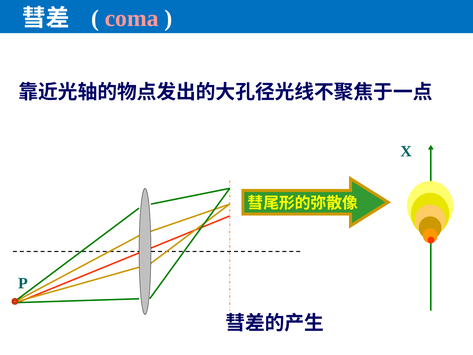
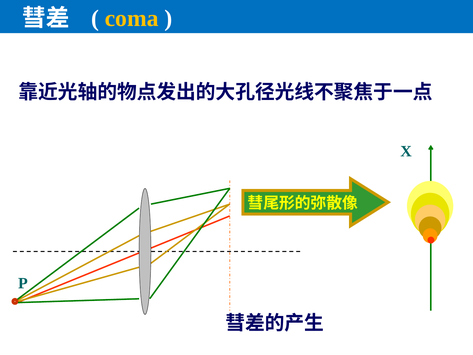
coma colour: pink -> yellow (132, 18)
